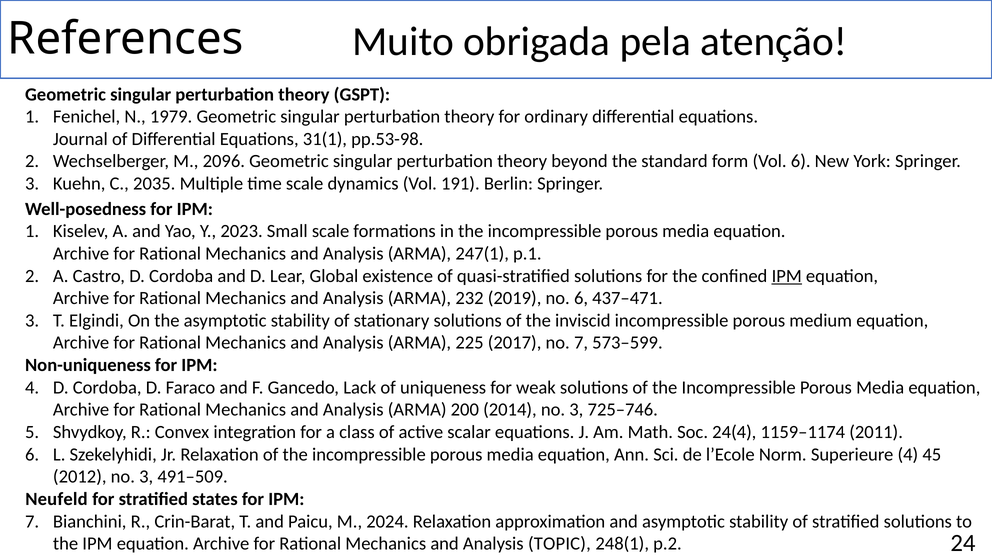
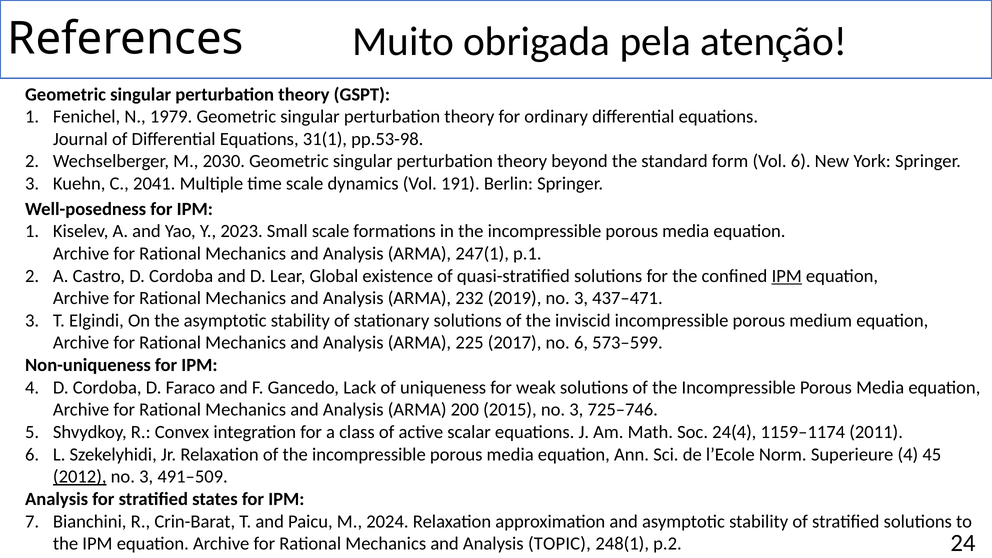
2096: 2096 -> 2030 (224, 161)
2035: 2035 -> 2041 (154, 184)
2019 no 6: 6 -> 3 (581, 298)
no 7: 7 -> 6 (581, 343)
2014: 2014 -> 2015 (510, 410)
2012 underline: none -> present (80, 477)
Neufeld: Neufeld -> Analysis (57, 499)
